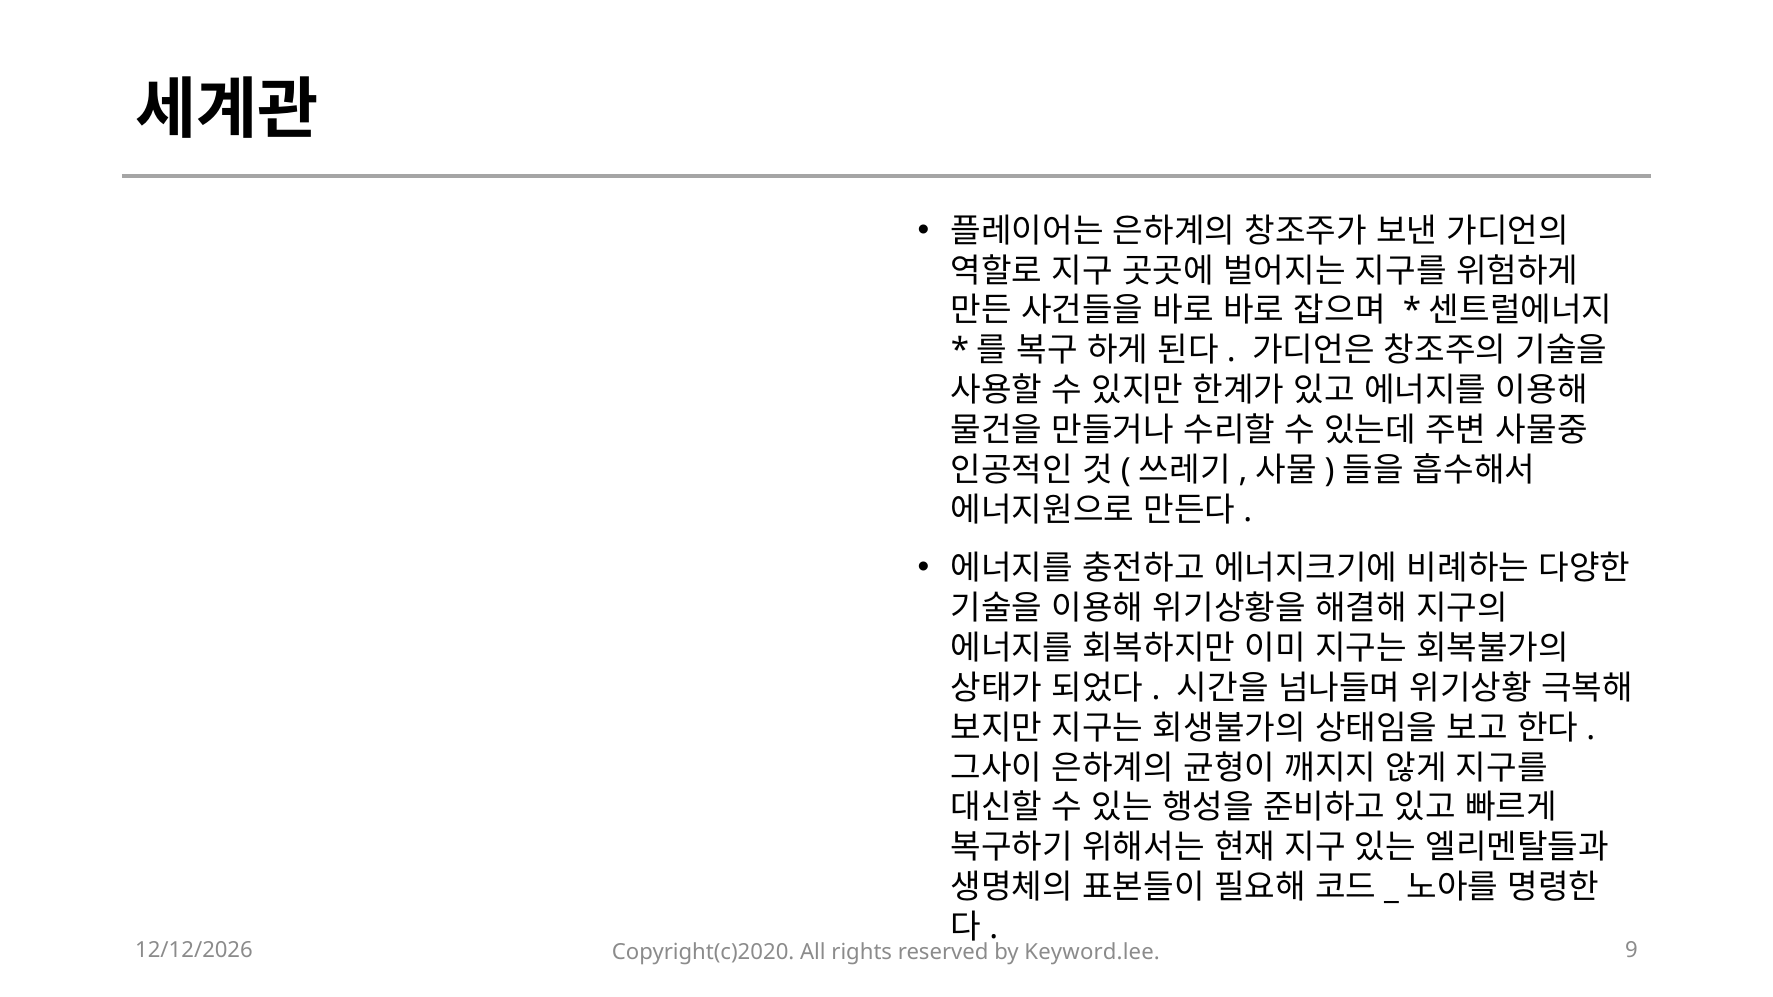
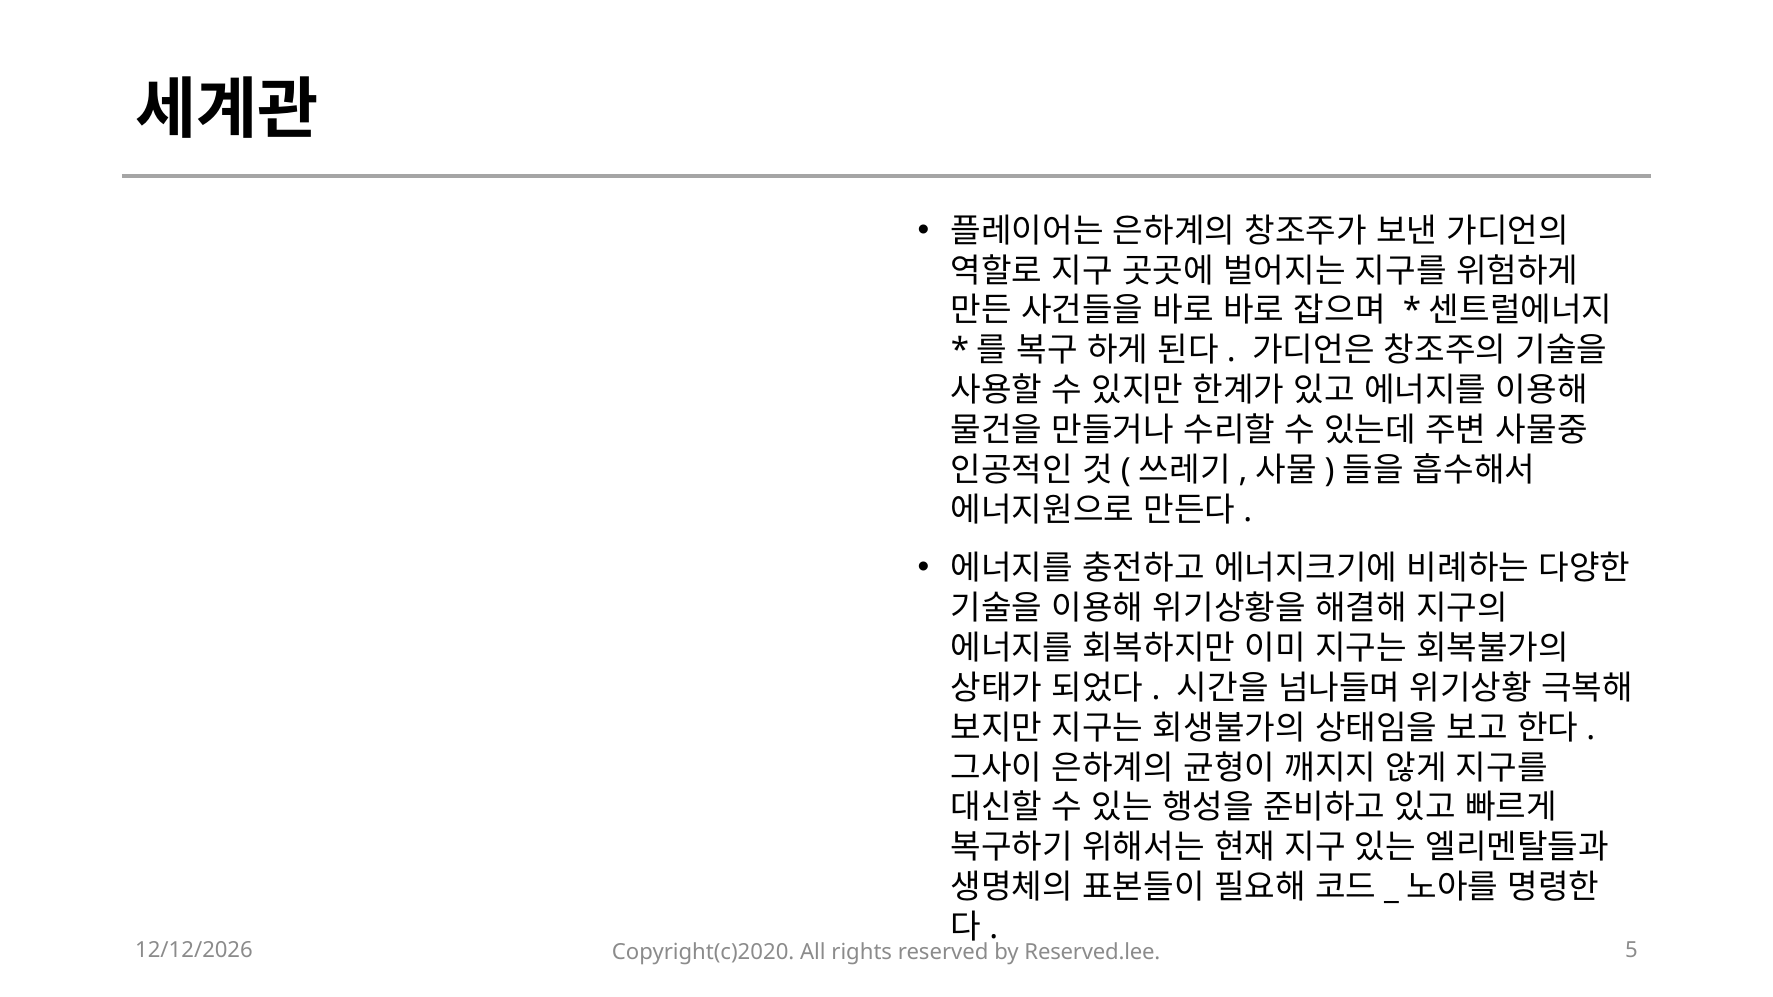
9: 9 -> 5 (1631, 951)
Keyword.lee: Keyword.lee -> Reserved.lee (1092, 952)
